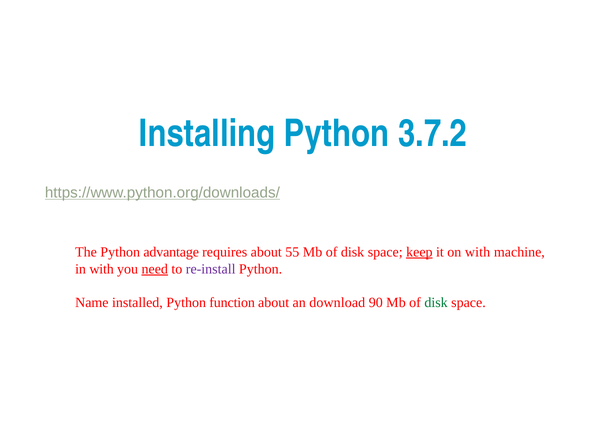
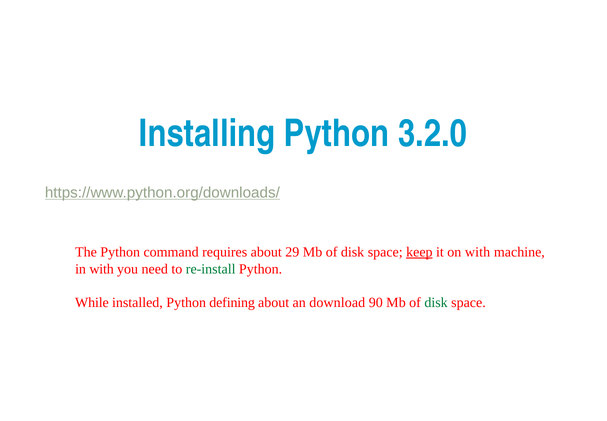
3.7.2: 3.7.2 -> 3.2.0 (433, 134)
advantage: advantage -> command (171, 252)
55: 55 -> 29 (292, 252)
need underline: present -> none (155, 268)
re-install colour: purple -> green (211, 268)
Name: Name -> While (92, 302)
function: function -> defining (232, 302)
